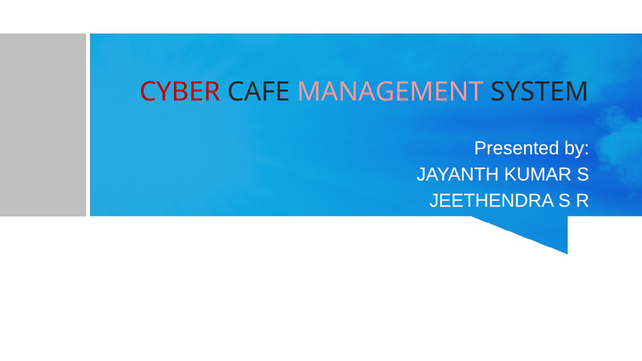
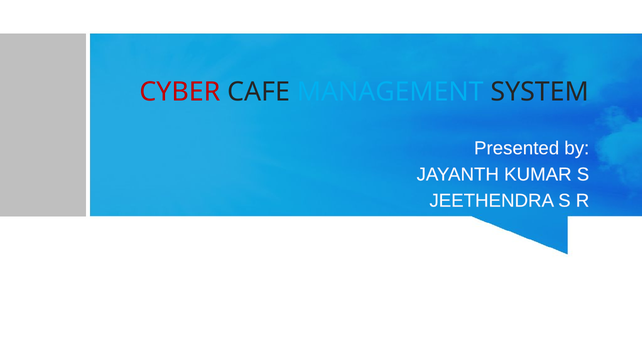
MANAGEMENT colour: pink -> light blue (390, 92)
